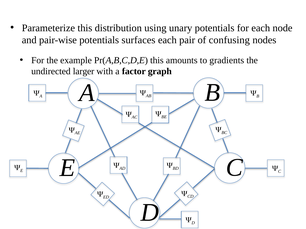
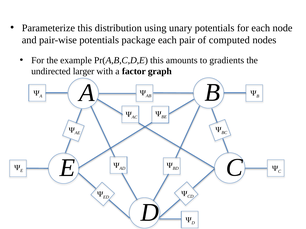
surfaces: surfaces -> package (138, 40)
confusing: confusing -> computed (229, 40)
